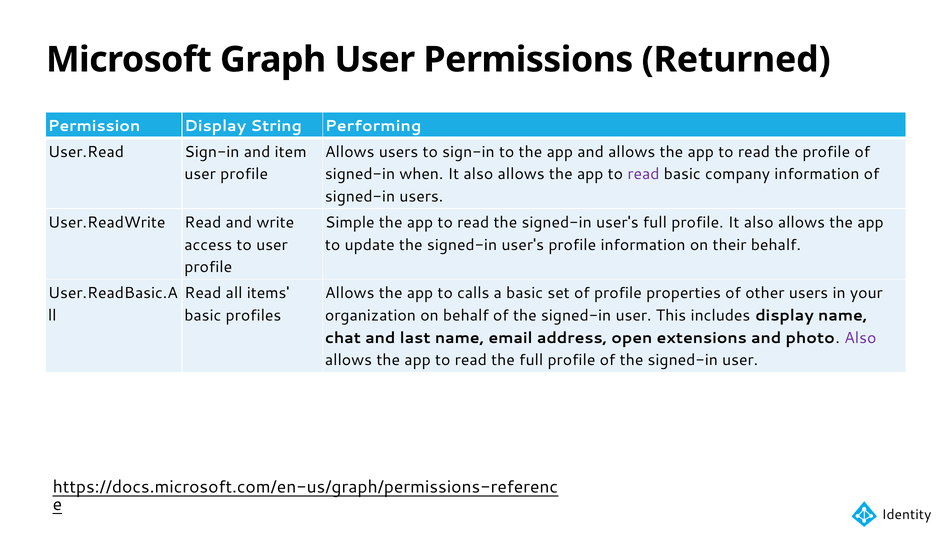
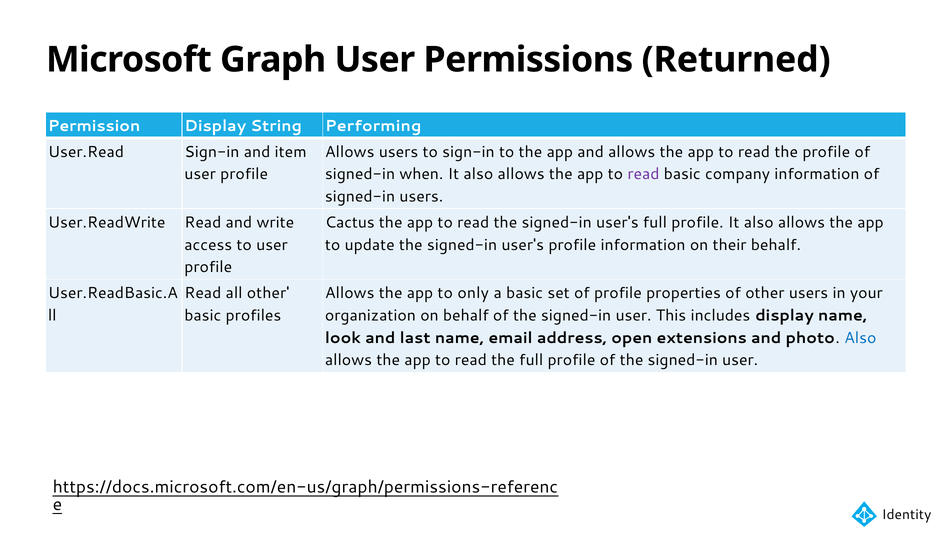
Simple: Simple -> Cactus (350, 222)
all items: items -> other (268, 293)
calls: calls -> only (473, 293)
chat: chat -> look (343, 338)
Also colour: purple -> blue (860, 338)
